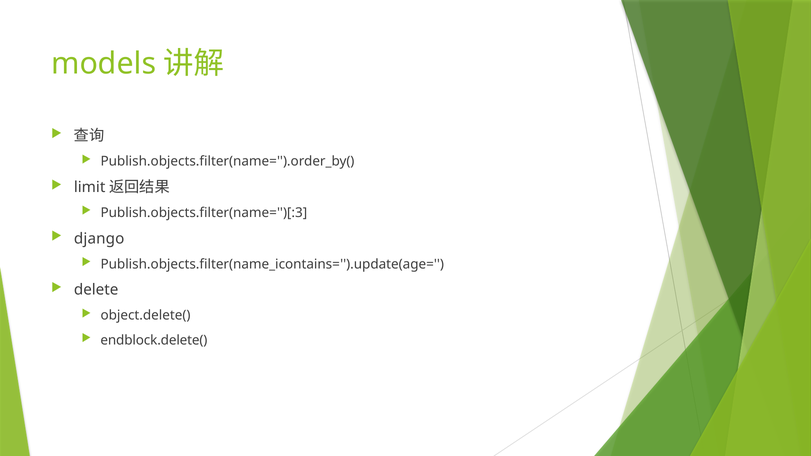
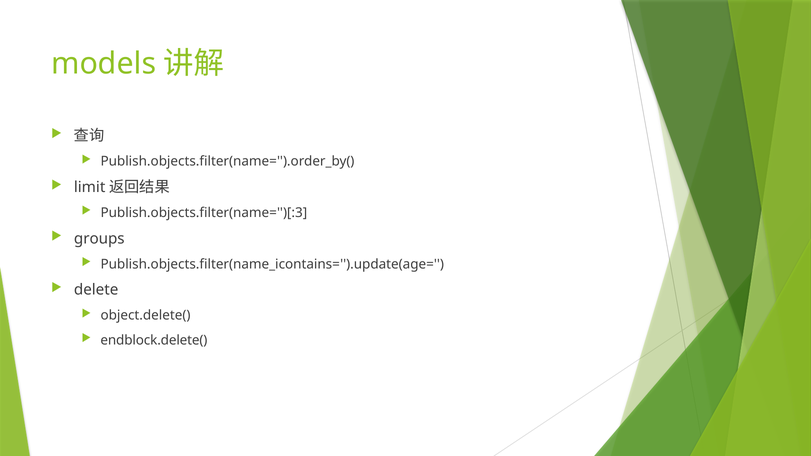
django: django -> groups (99, 239)
